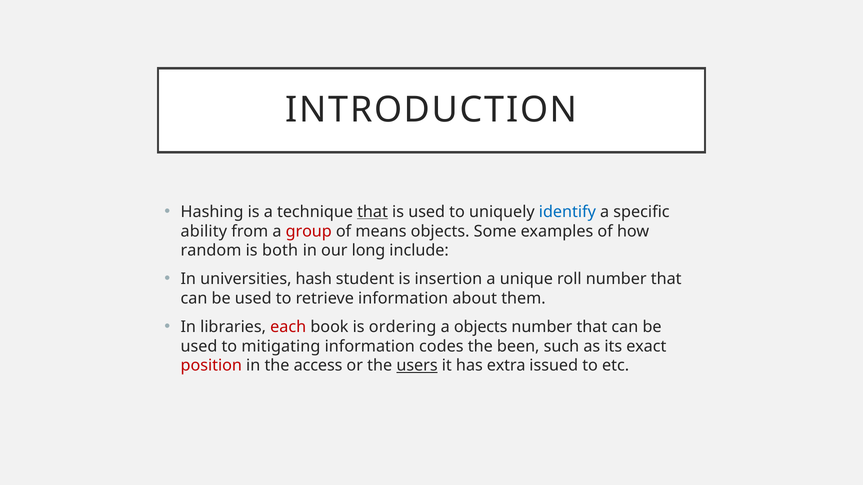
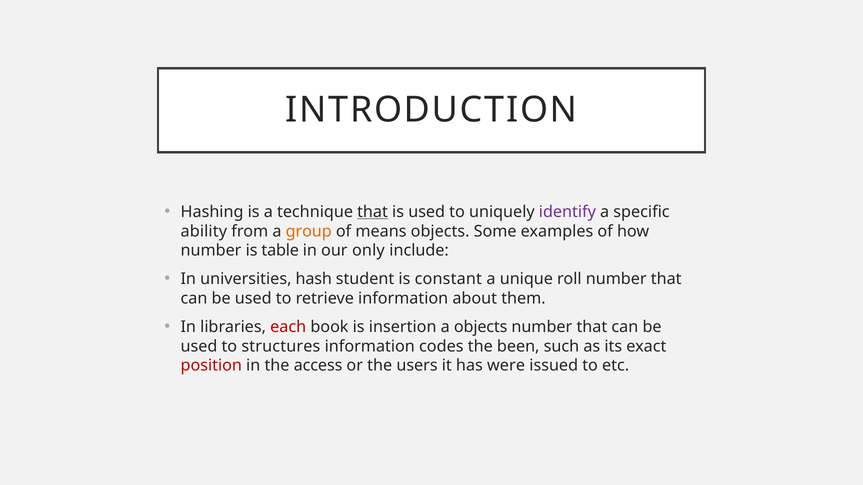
identify colour: blue -> purple (567, 212)
group colour: red -> orange (309, 231)
random: random -> number (211, 251)
both: both -> table (280, 251)
long: long -> only (368, 251)
insertion: insertion -> constant (448, 279)
ordering: ordering -> insertion (403, 327)
mitigating: mitigating -> structures (281, 346)
users underline: present -> none (417, 366)
extra: extra -> were (506, 366)
